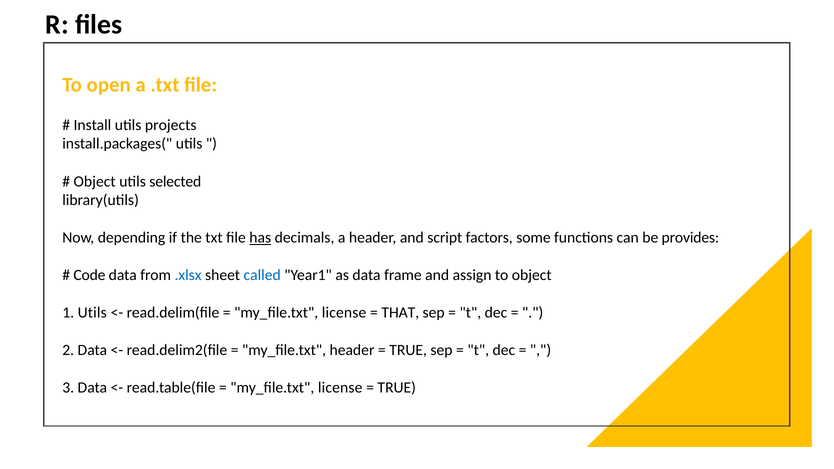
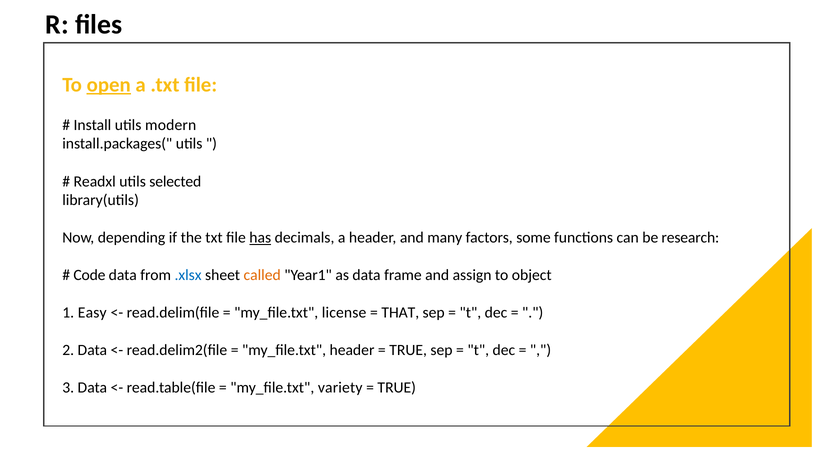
open underline: none -> present (109, 85)
projects: projects -> modern (171, 125)
Object: Object -> Readxl (95, 181)
script: script -> many (445, 238)
provides: provides -> research (690, 238)
called colour: blue -> orange (262, 275)
1 Utils: Utils -> Easy (92, 313)
license: license -> variety (340, 388)
